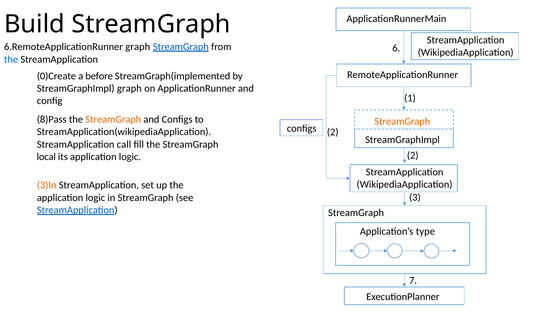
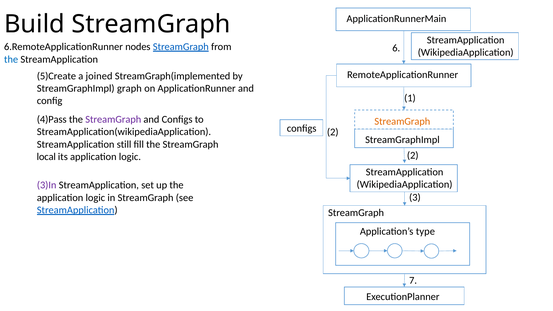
6.RemoteApplicationRunner graph: graph -> nodes (138, 47)
0)Create: 0)Create -> 5)Create (56, 76)
before: before -> joined (99, 76)
8)Pass: 8)Pass -> 4)Pass (52, 119)
StreamGraph colour: orange -> purple (113, 119)
call: call -> still (124, 144)
3)In colour: orange -> purple (47, 185)
